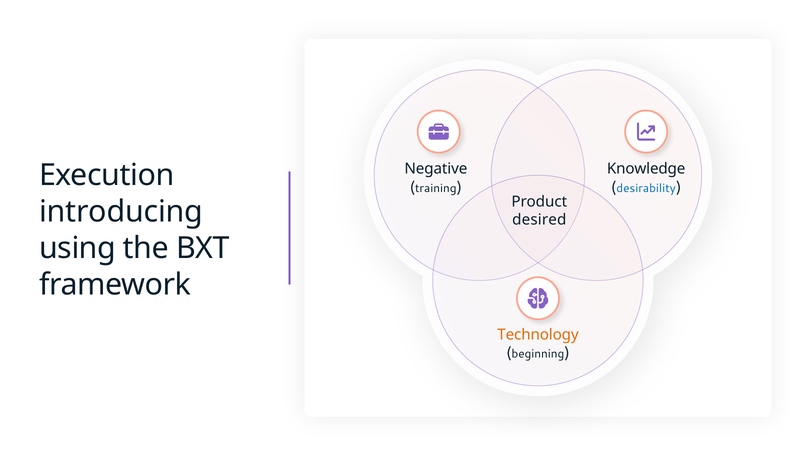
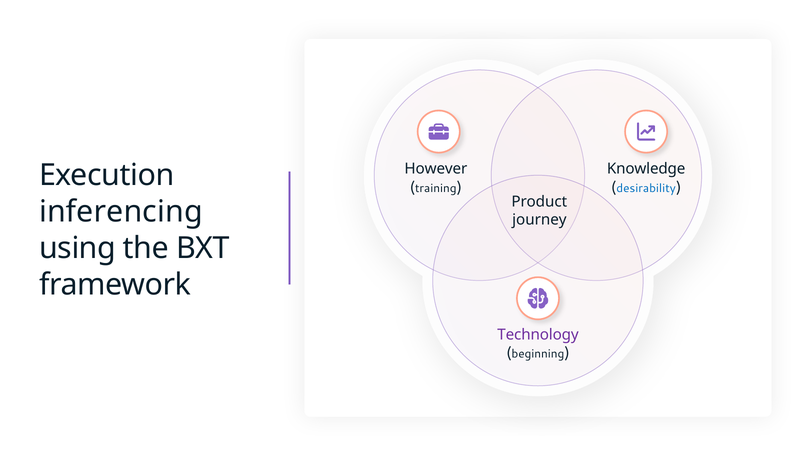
Negative: Negative -> However (436, 169)
introducing: introducing -> inferencing (121, 212)
desired: desired -> journey (539, 220)
Technology colour: orange -> purple (538, 334)
